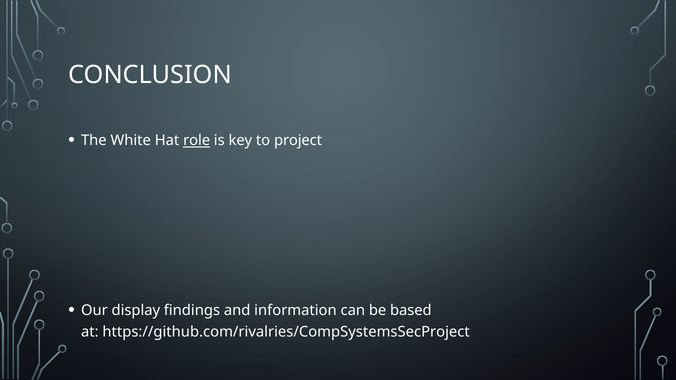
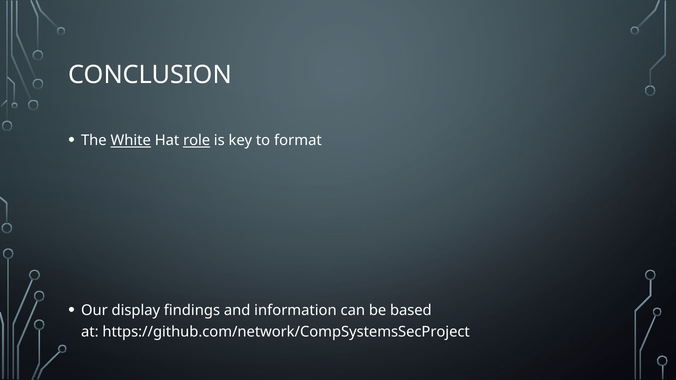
White underline: none -> present (131, 141)
project: project -> format (298, 141)
https://github.com/rivalries/CompSystemsSecProject: https://github.com/rivalries/CompSystemsSecProject -> https://github.com/network/CompSystemsSecProject (286, 332)
